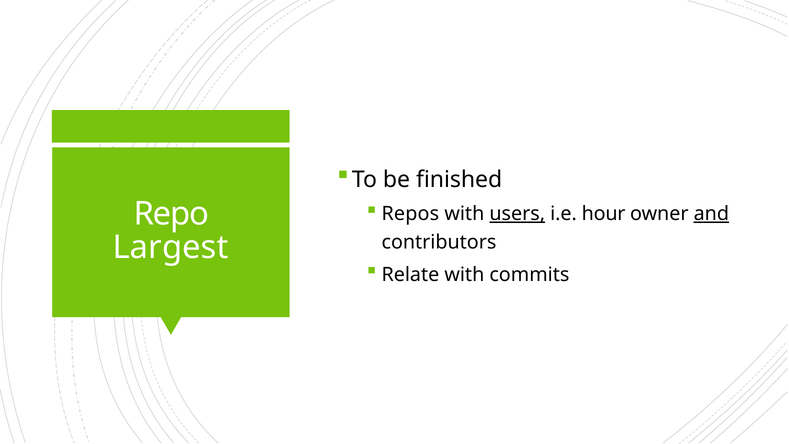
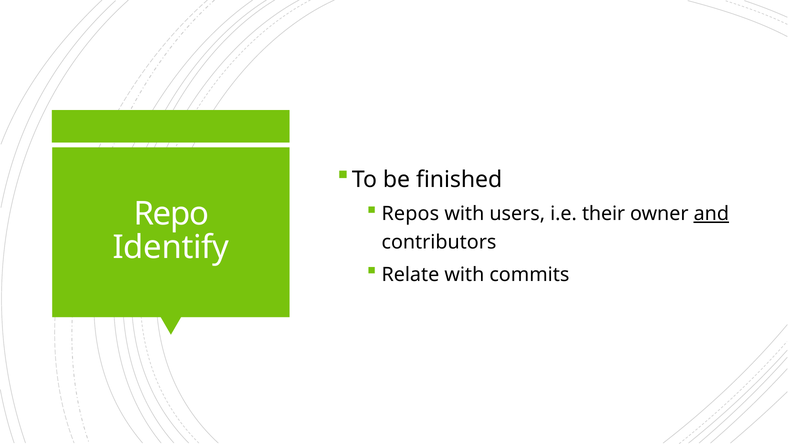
users underline: present -> none (517, 214)
hour: hour -> their (604, 214)
Largest: Largest -> Identify (171, 248)
